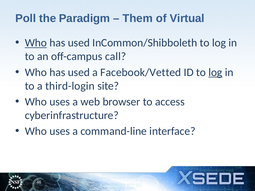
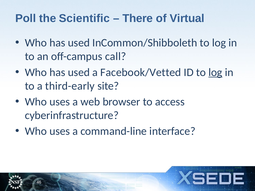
Paradigm: Paradigm -> Scientific (84, 18)
Them: Them -> There (138, 18)
Who underline: present -> none (36, 43)
third-login: third-login -> third-early (70, 86)
